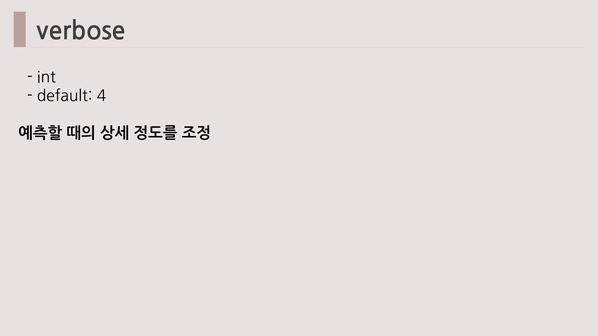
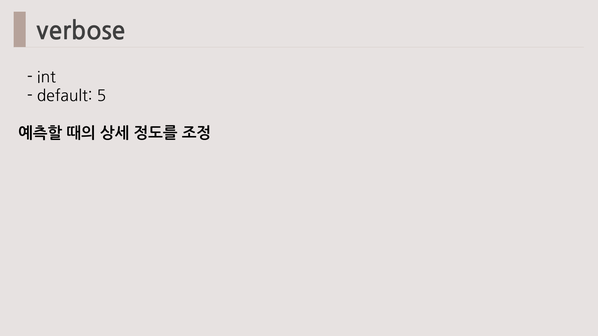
4: 4 -> 5 (102, 96)
